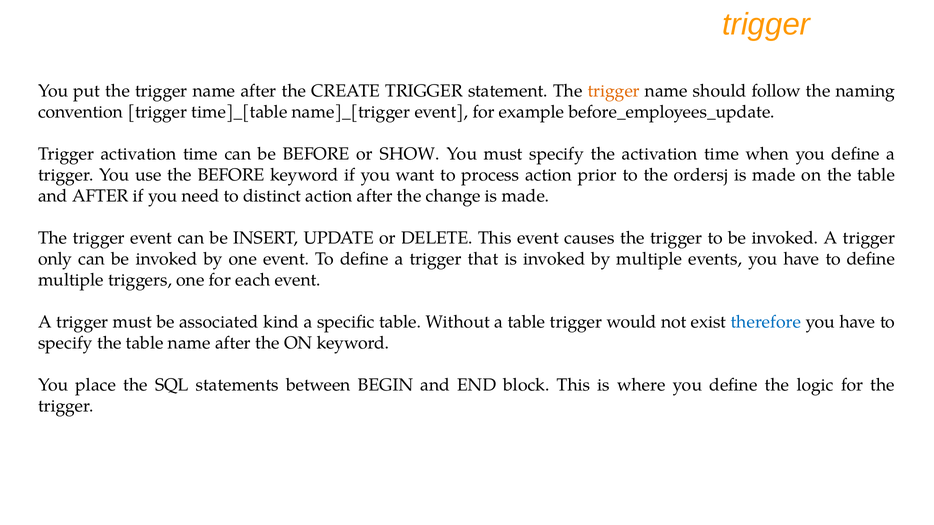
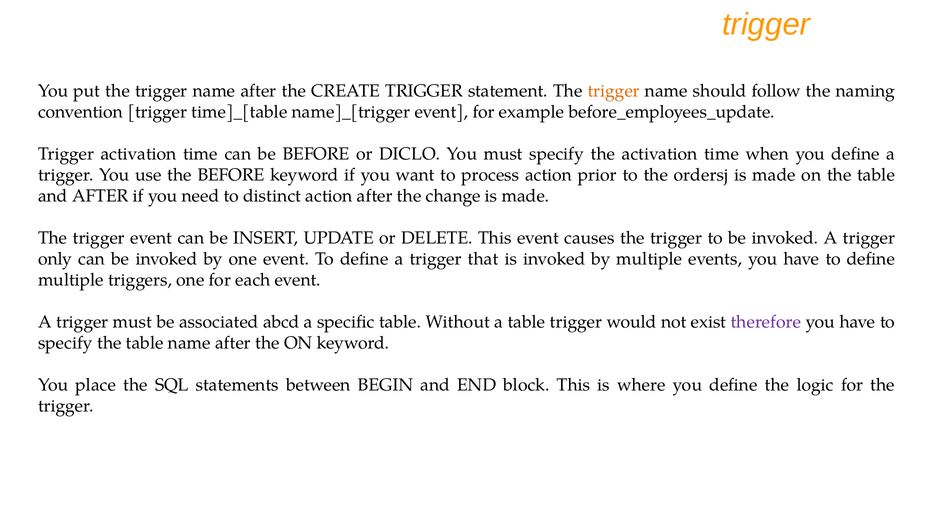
SHOW: SHOW -> DICLO (410, 154)
kind: kind -> abcd (281, 322)
therefore colour: blue -> purple (766, 322)
